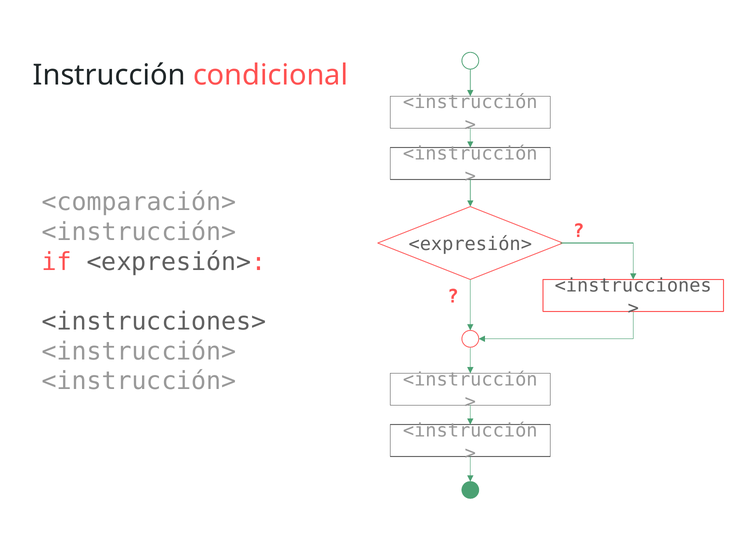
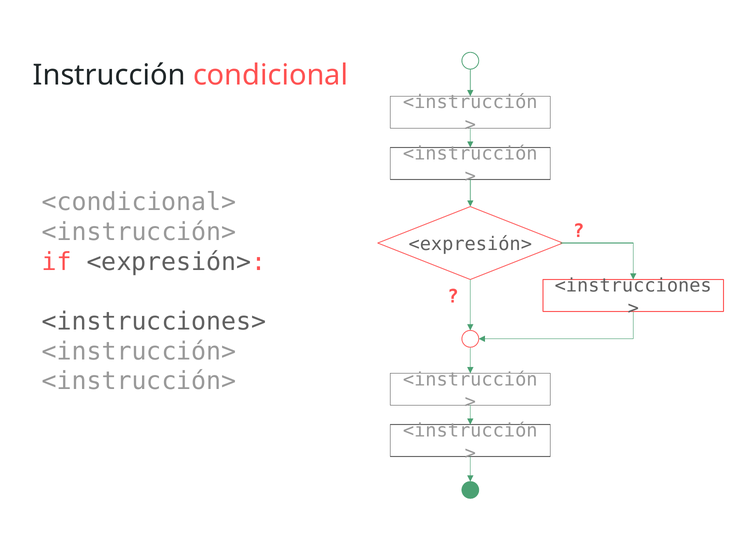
<comparación>: <comparación> -> <condicional> (139, 202)
